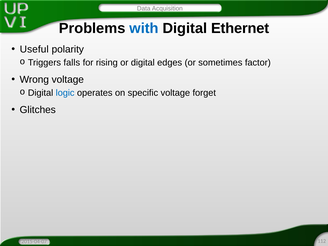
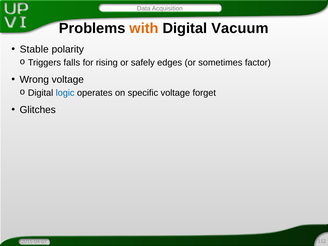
with colour: blue -> orange (144, 28)
Ethernet: Ethernet -> Vacuum (240, 28)
Useful: Useful -> Stable (34, 49)
or digital: digital -> safely (143, 63)
